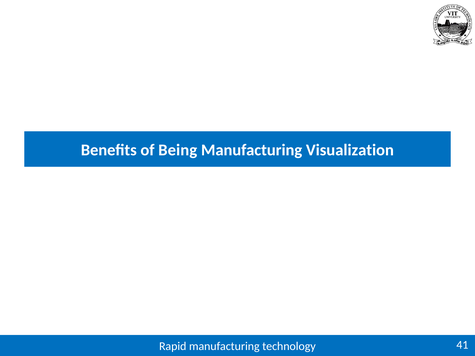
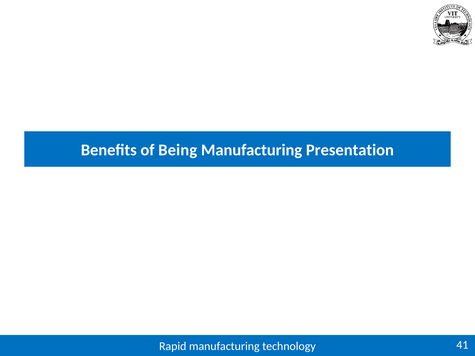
Visualization: Visualization -> Presentation (350, 150)
